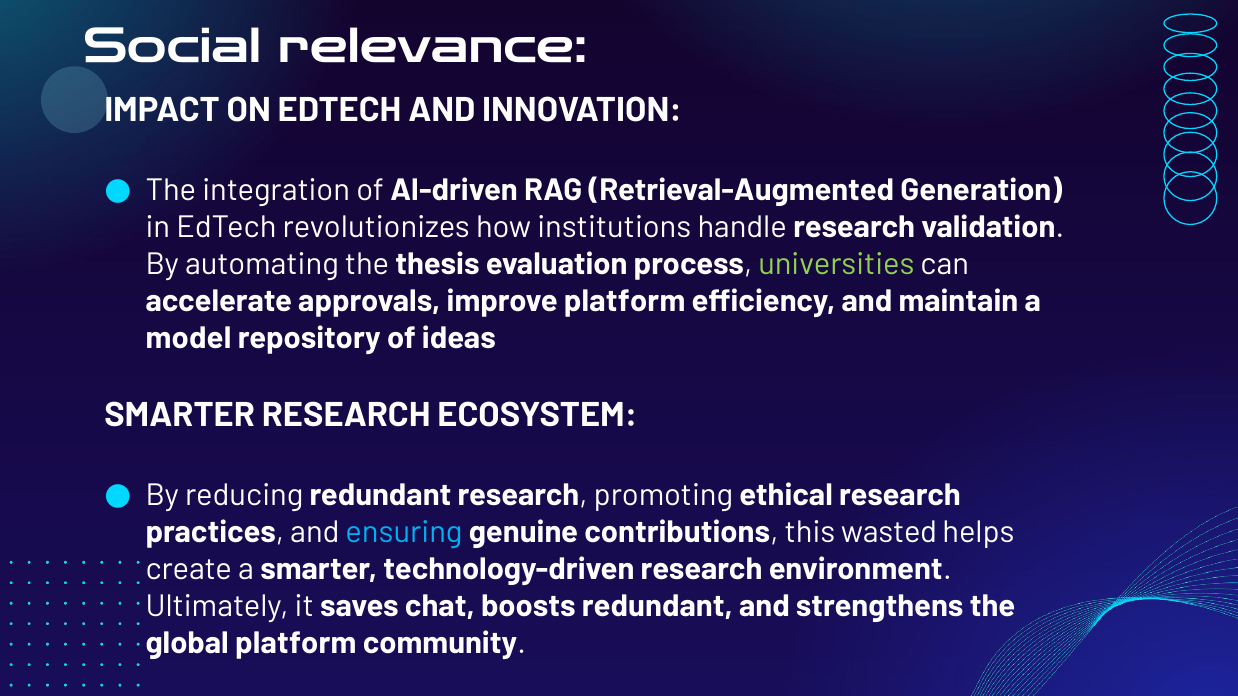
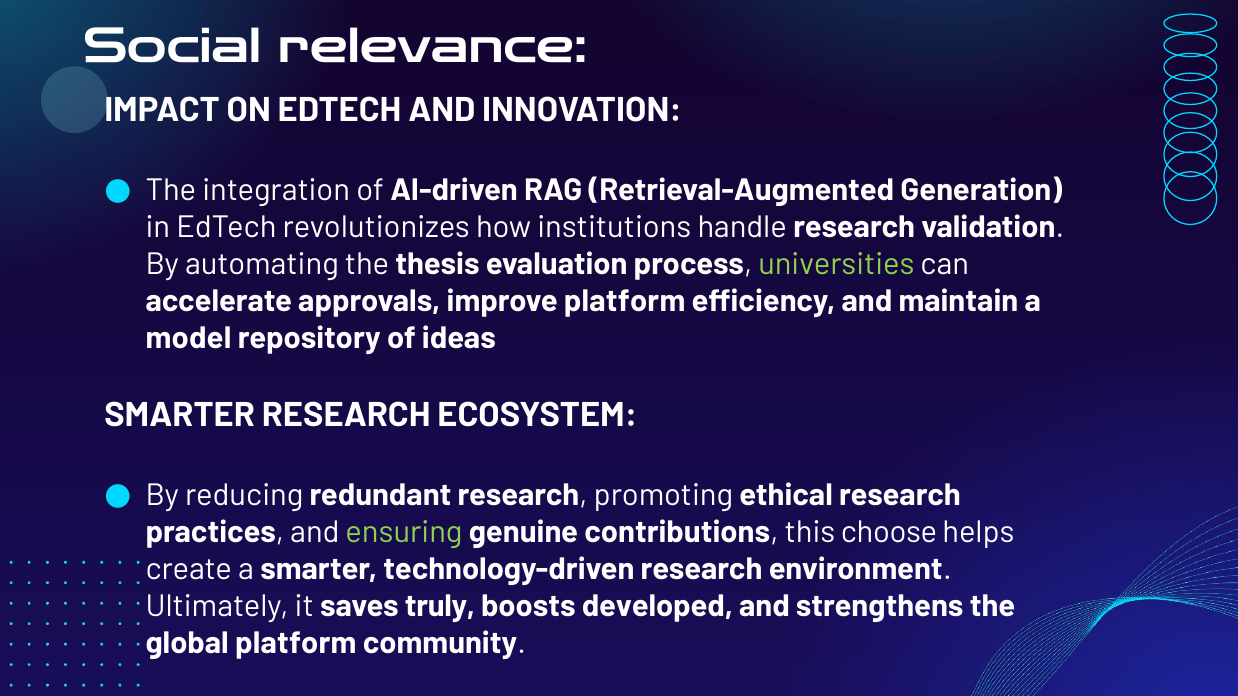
ensuring colour: light blue -> light green (404, 533)
wasted: wasted -> choose (889, 533)
chat: chat -> truly (440, 607)
boosts redundant: redundant -> developed (657, 607)
